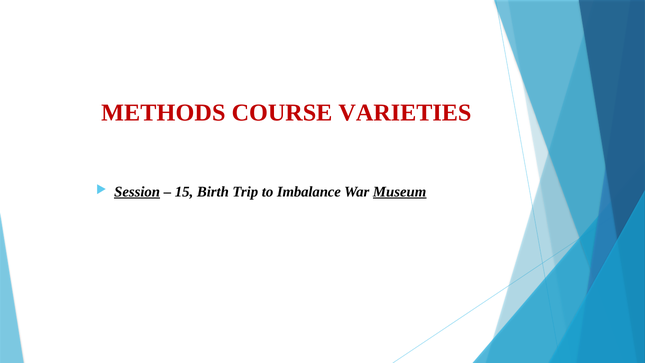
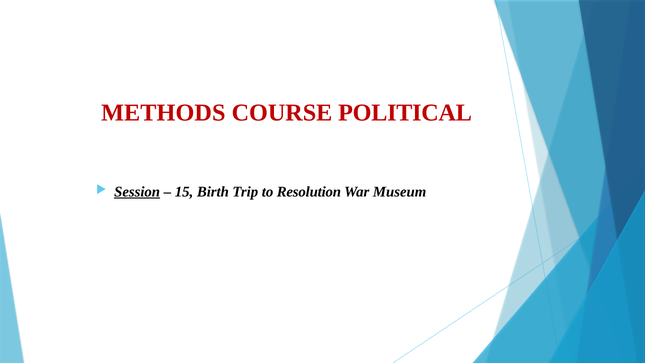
VARIETIES: VARIETIES -> POLITICAL (405, 112)
Imbalance: Imbalance -> Resolution (309, 192)
Museum underline: present -> none (400, 192)
